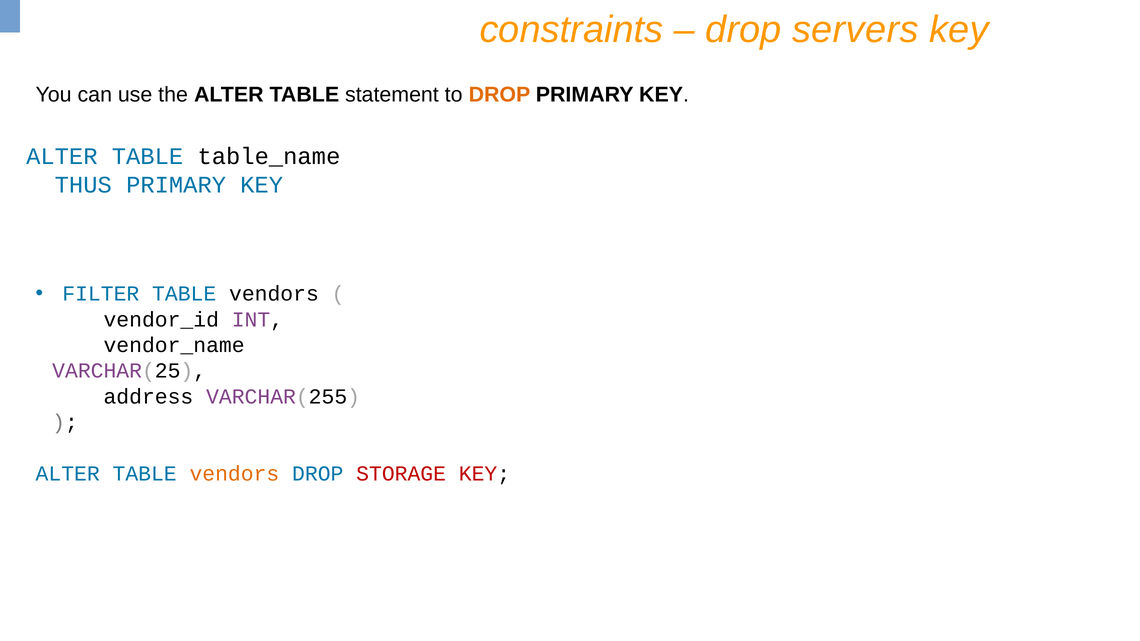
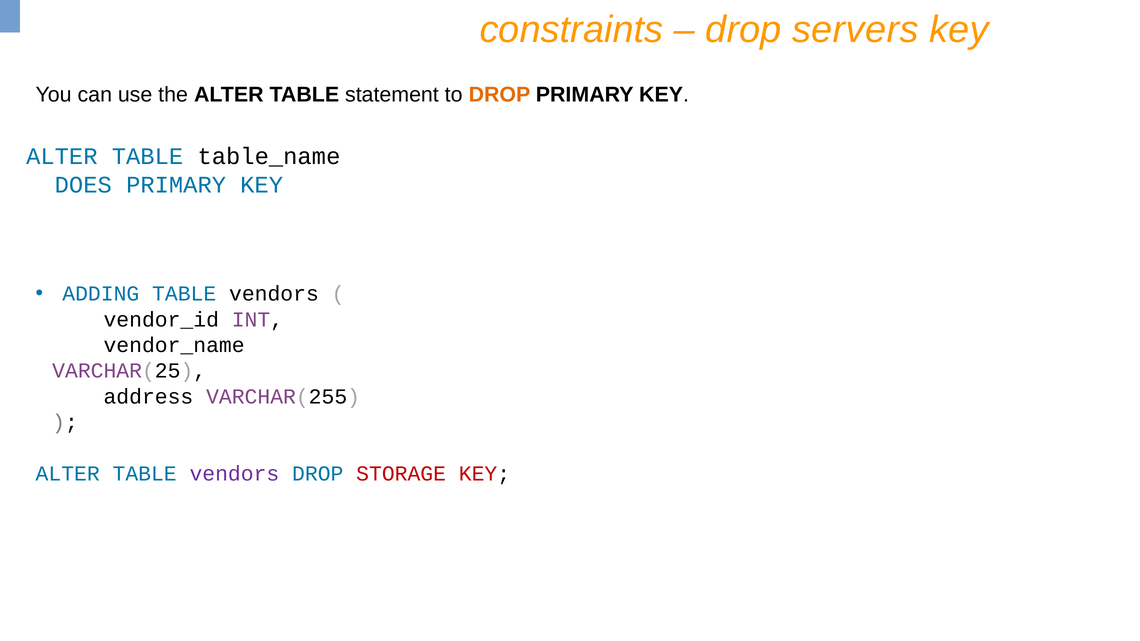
THUS: THUS -> DOES (83, 185)
FILTER: FILTER -> ADDING (101, 294)
vendors colour: orange -> purple (234, 474)
